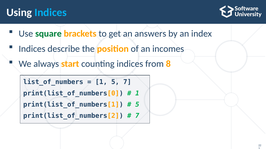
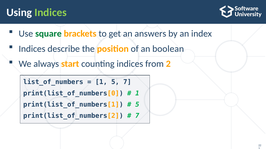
Indices colour: light blue -> light green (51, 13)
incomes: incomes -> boolean (168, 49)
8: 8 -> 2 (168, 64)
